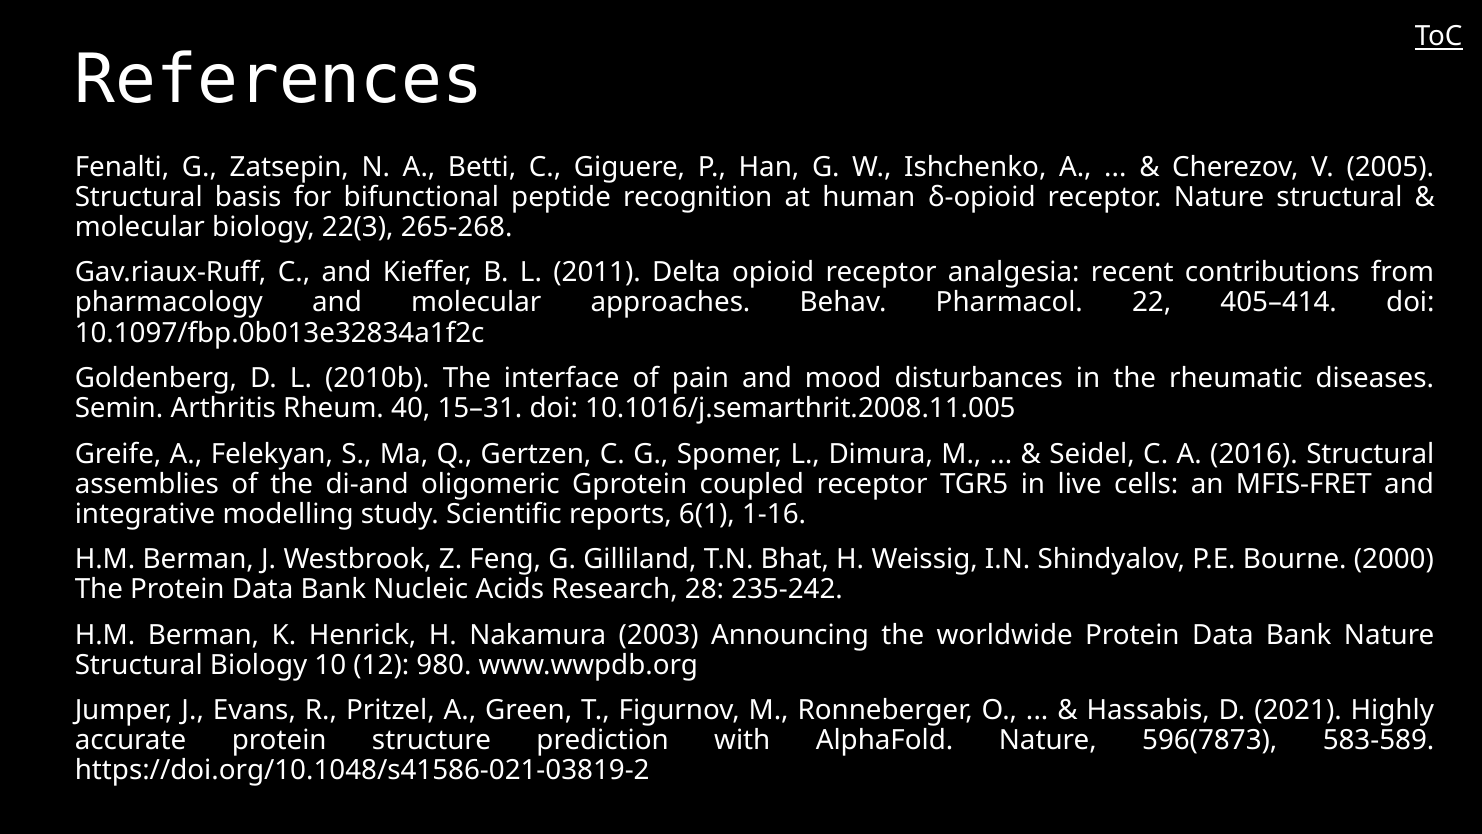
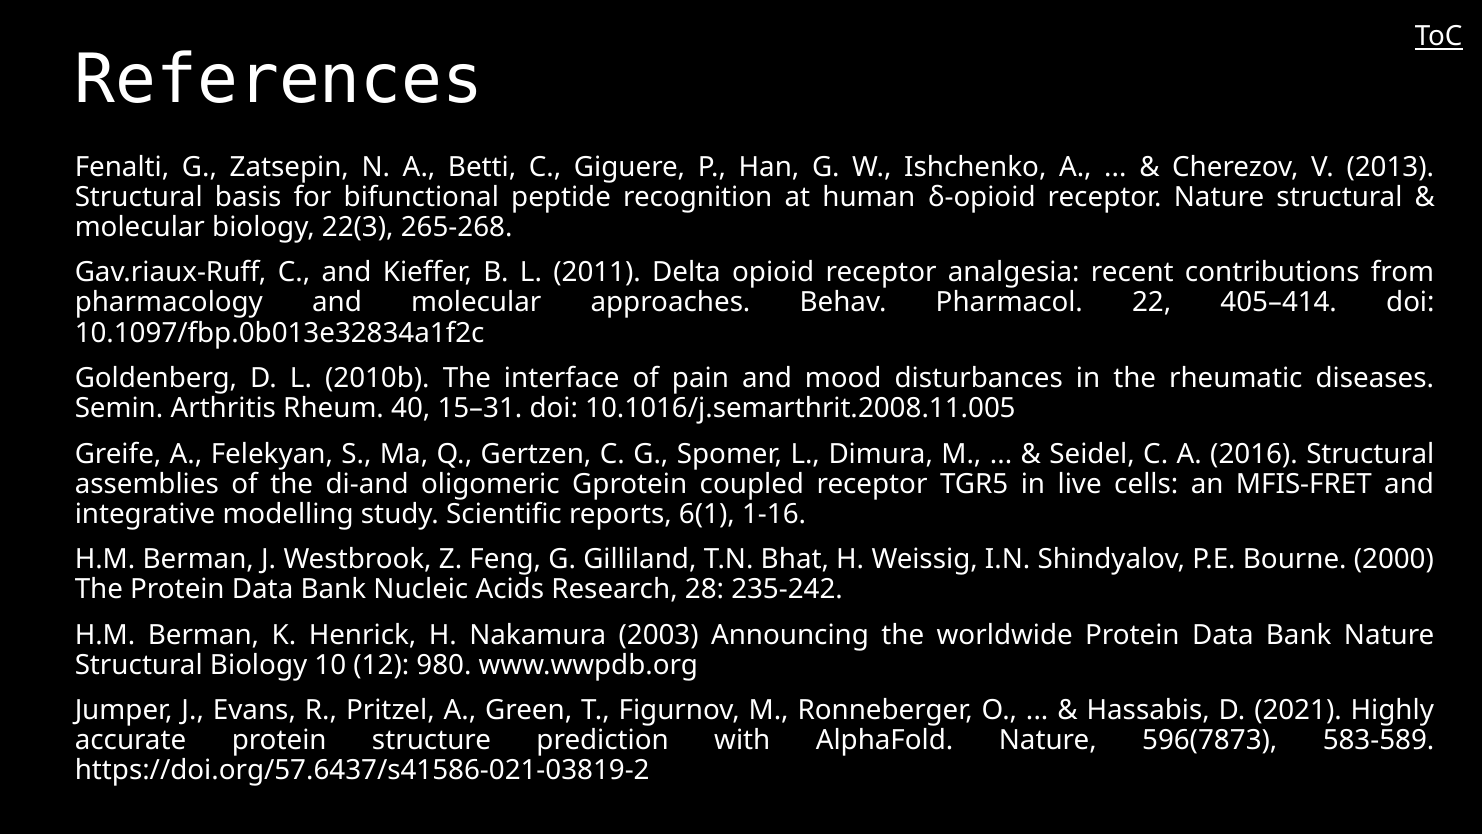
2005: 2005 -> 2013 (1390, 167)
https://doi.org/10.1048/s41586-021-03819-2: https://doi.org/10.1048/s41586-021-03819-2 -> https://doi.org/57.6437/s41586-021-03819-2 (362, 770)
